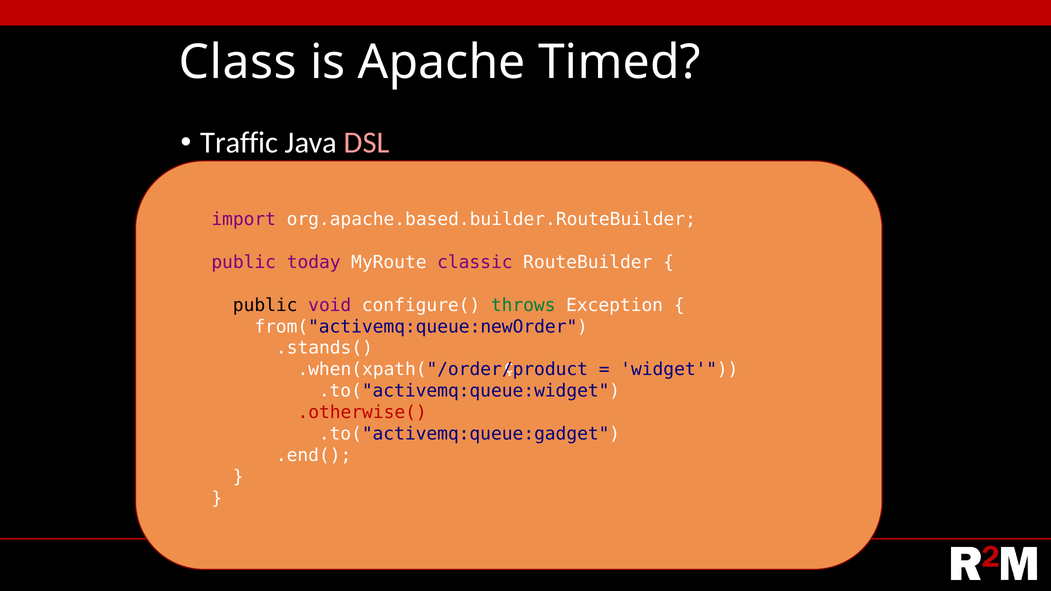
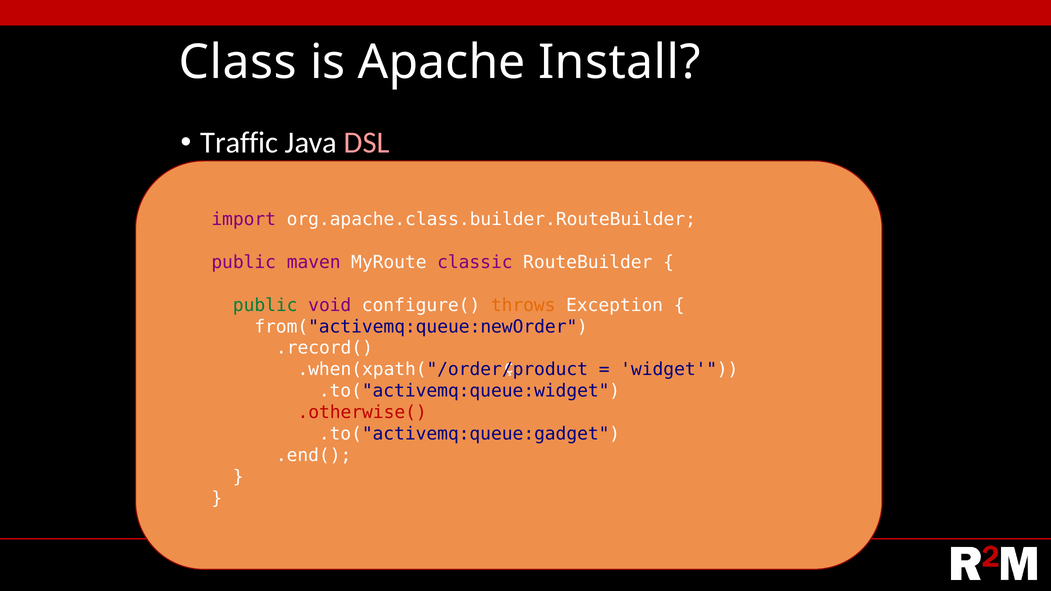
Timed: Timed -> Install (619, 62)
org.apache.based.builder.RouteBuilder: org.apache.based.builder.RouteBuilder -> org.apache.class.builder.RouteBuilder (491, 219)
today: today -> maven (314, 262)
public colour: black -> green (265, 305)
throws colour: green -> orange (523, 305)
.stands(: .stands( -> .record( (324, 348)
